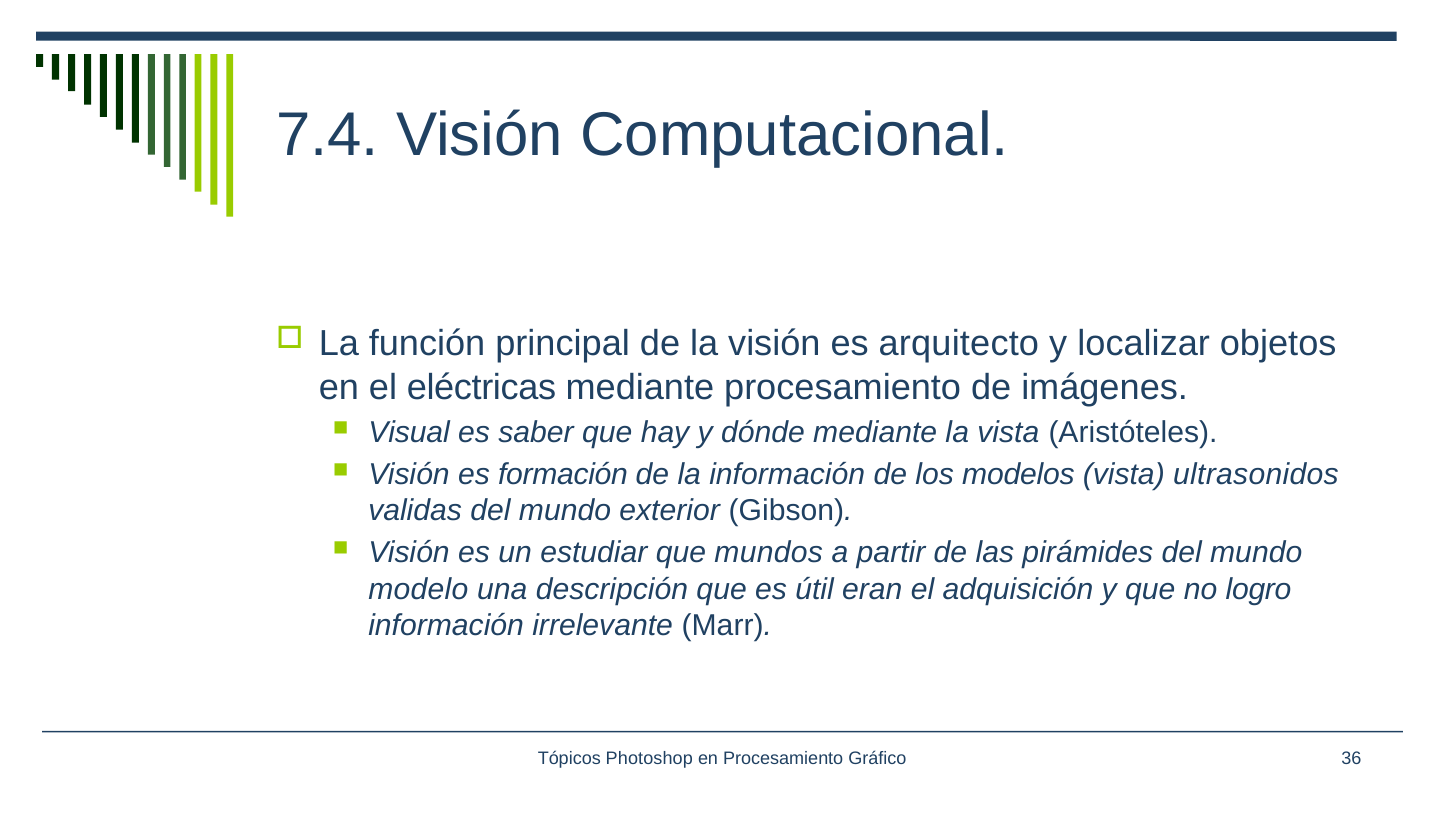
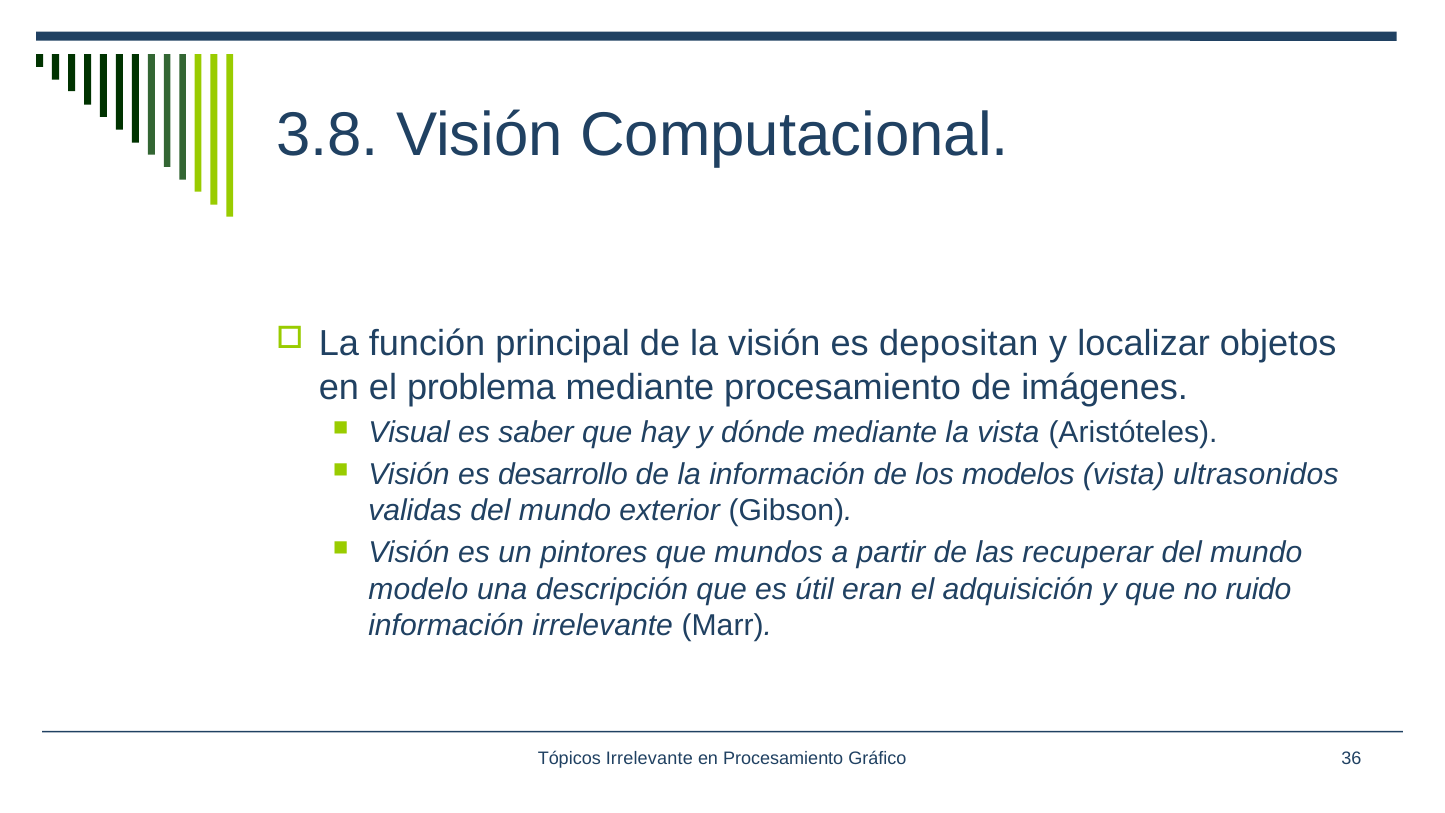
7.4: 7.4 -> 3.8 (328, 135)
arquitecto: arquitecto -> depositan (959, 344)
eléctricas: eléctricas -> problema (481, 387)
formación: formación -> desarrollo (563, 475)
estudiar: estudiar -> pintores (594, 553)
pirámides: pirámides -> recuperar (1088, 553)
logro: logro -> ruido (1259, 589)
Tópicos Photoshop: Photoshop -> Irrelevante (649, 758)
